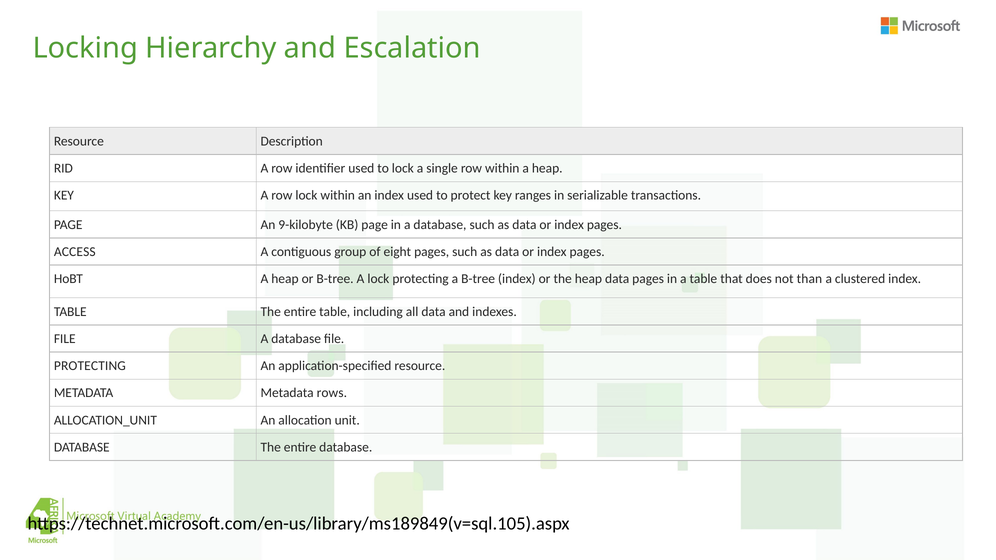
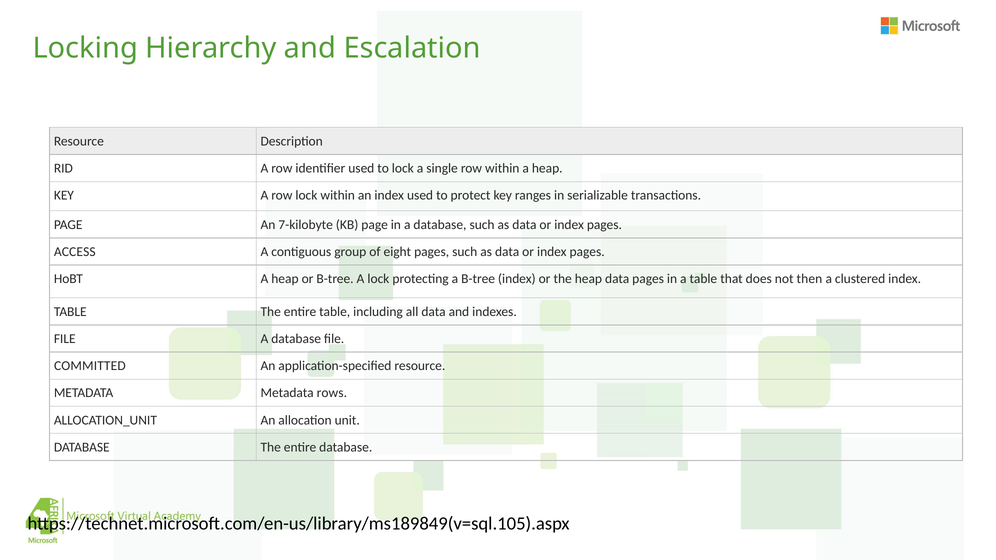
9-kilobyte: 9-kilobyte -> 7-kilobyte (306, 225)
than: than -> then (809, 279)
PROTECTING: PROTECTING -> COMMITTED (90, 366)
